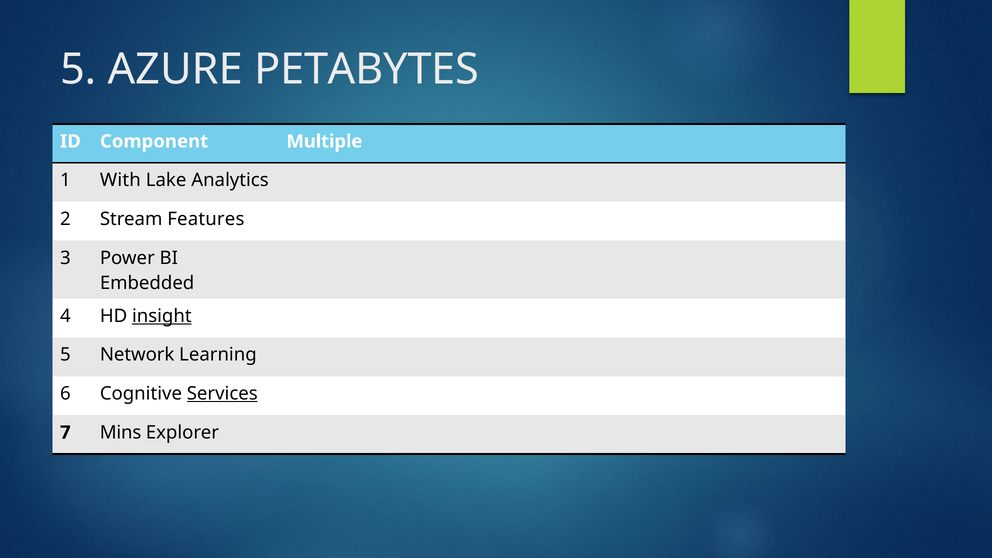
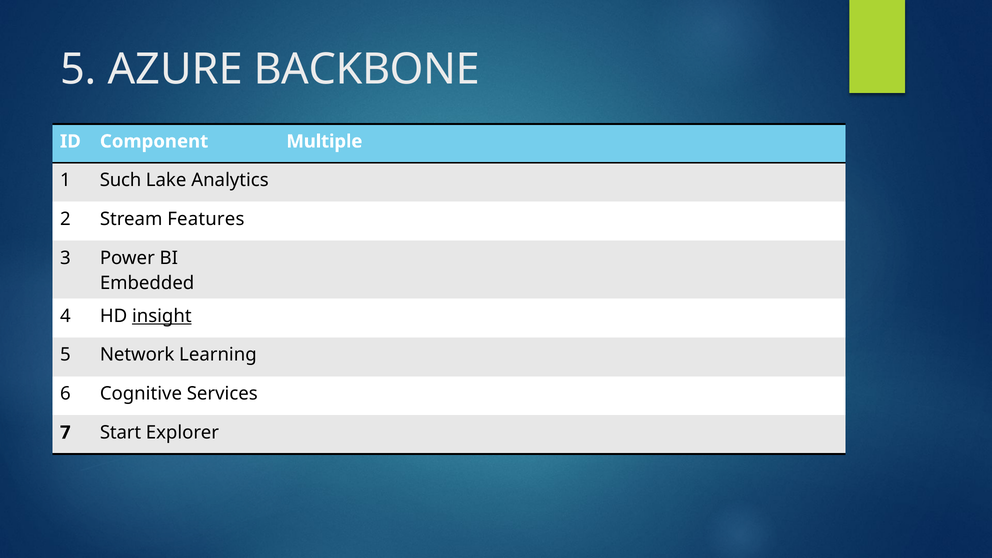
PETABYTES: PETABYTES -> BACKBONE (367, 70)
With: With -> Such (121, 180)
Services underline: present -> none (222, 394)
Mins: Mins -> Start (121, 433)
